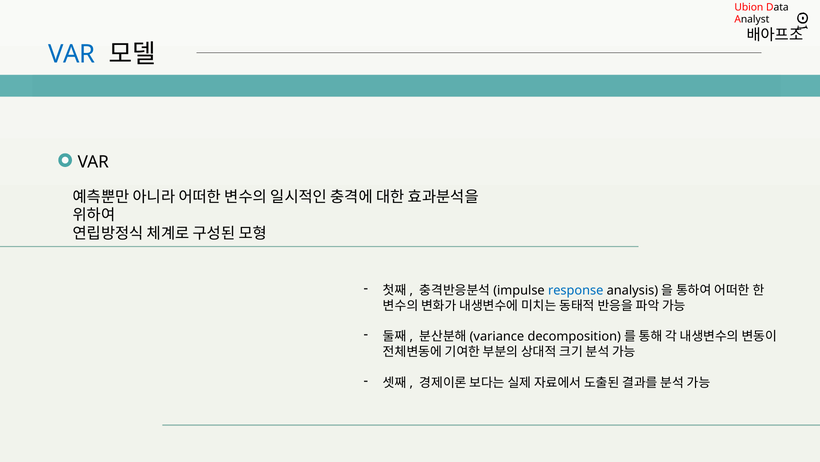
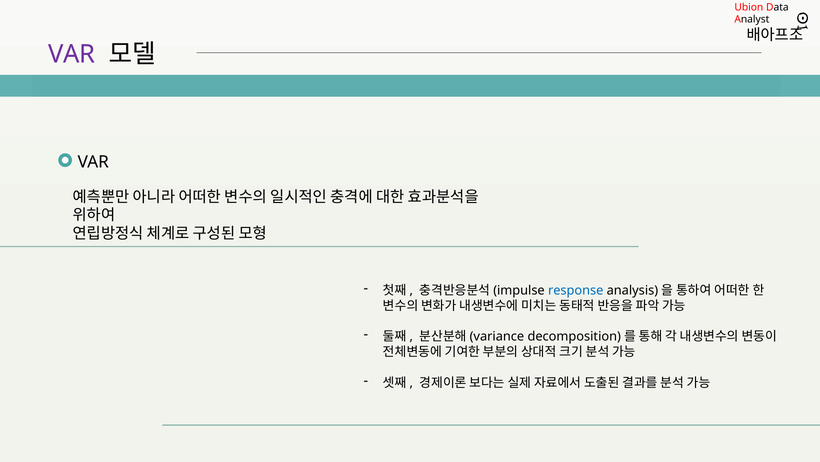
VAR colour: blue -> purple (72, 54)
